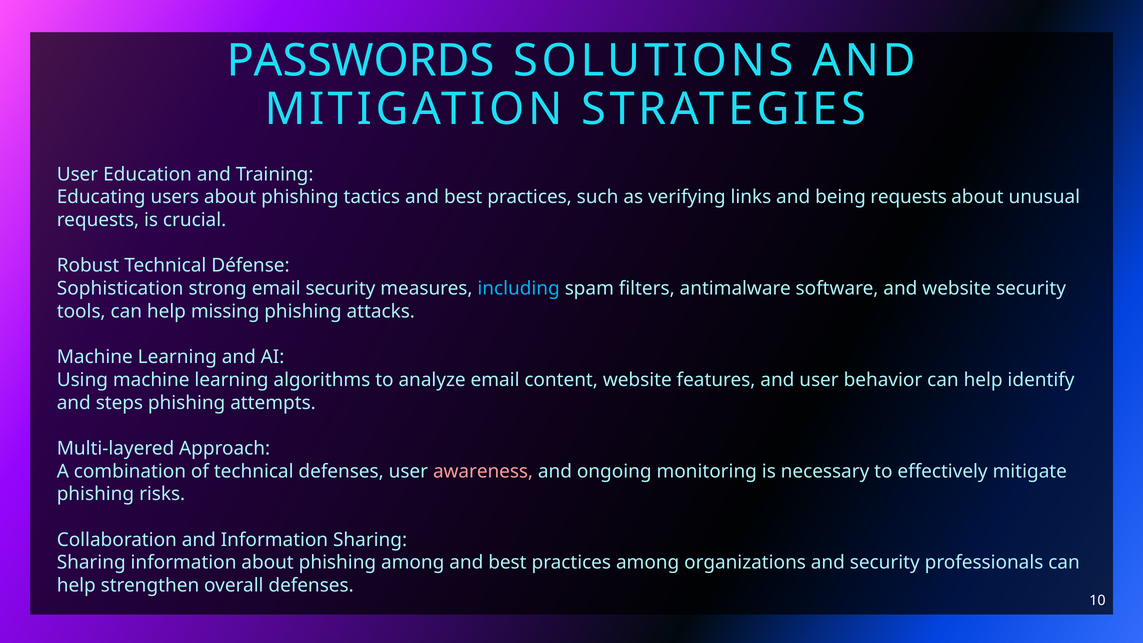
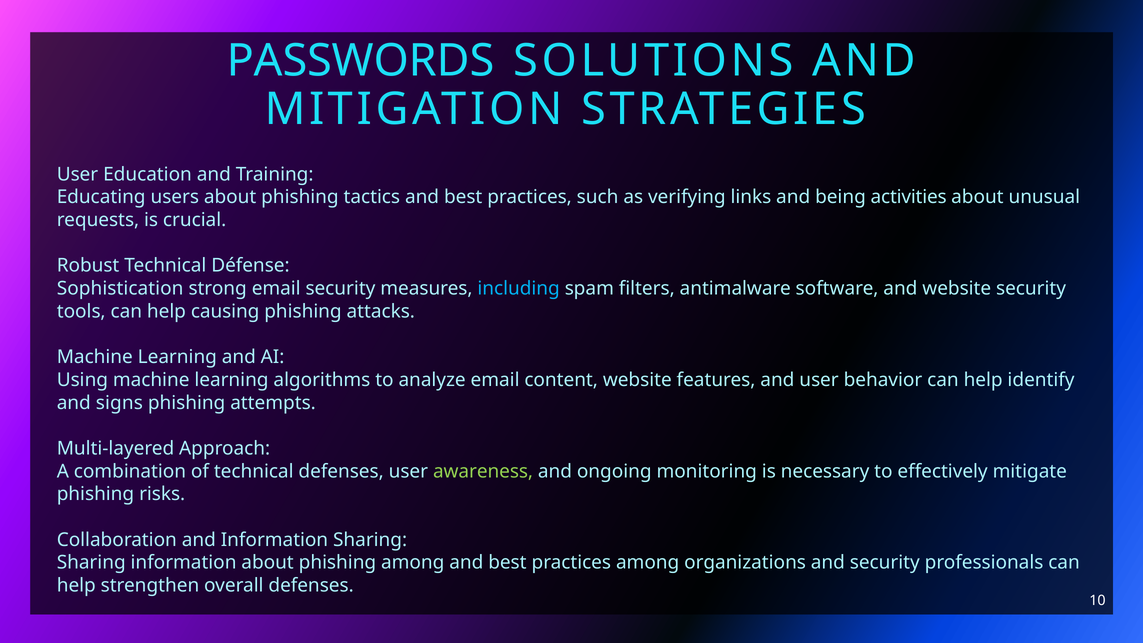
being requests: requests -> activities (909, 197)
missing: missing -> causing (225, 311)
steps: steps -> signs (119, 403)
awareness colour: pink -> light green (483, 471)
